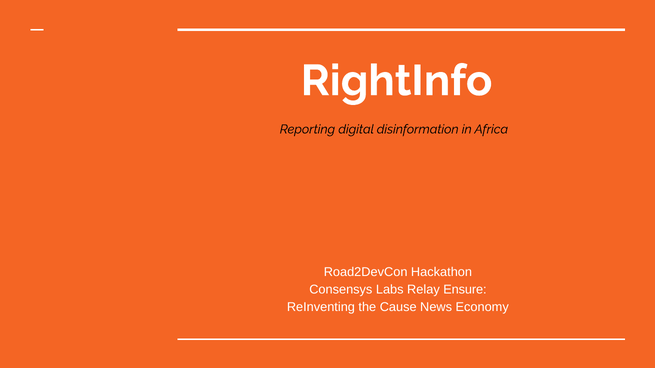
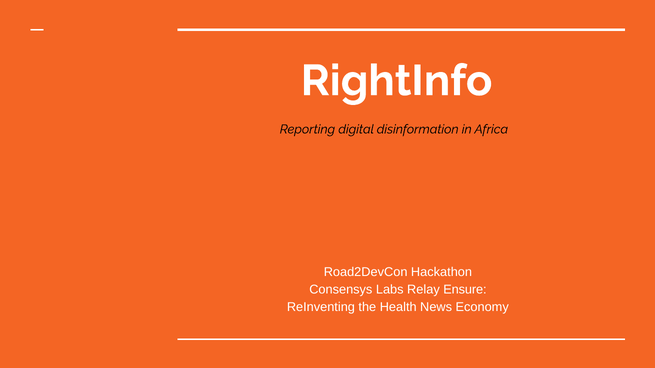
Cause: Cause -> Health (398, 308)
